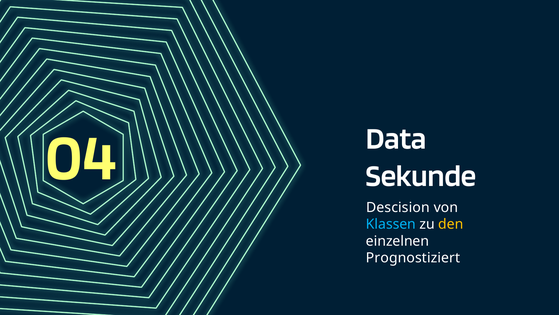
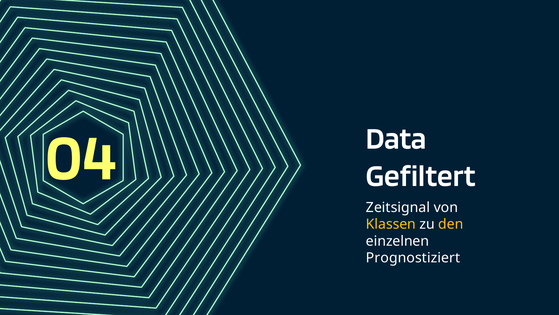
Sekunde: Sekunde -> Gefiltert (421, 176)
Descision: Descision -> Zeitsignal (398, 207)
Klassen colour: light blue -> yellow (391, 224)
